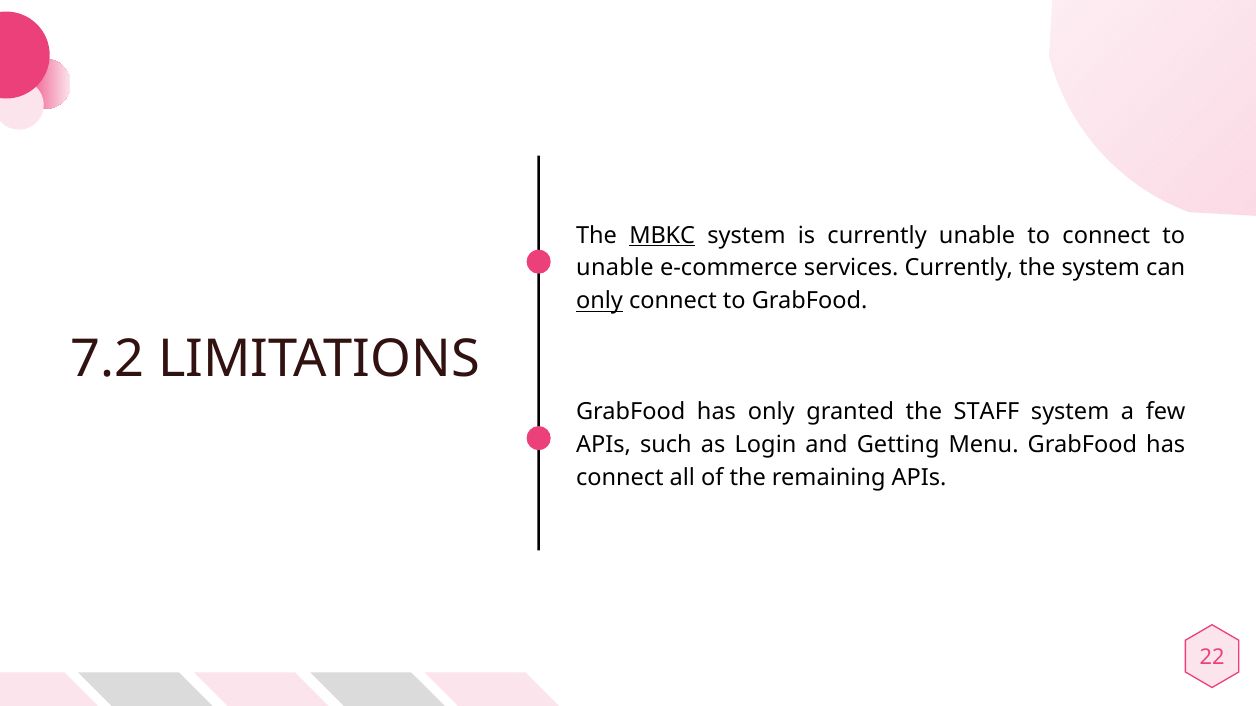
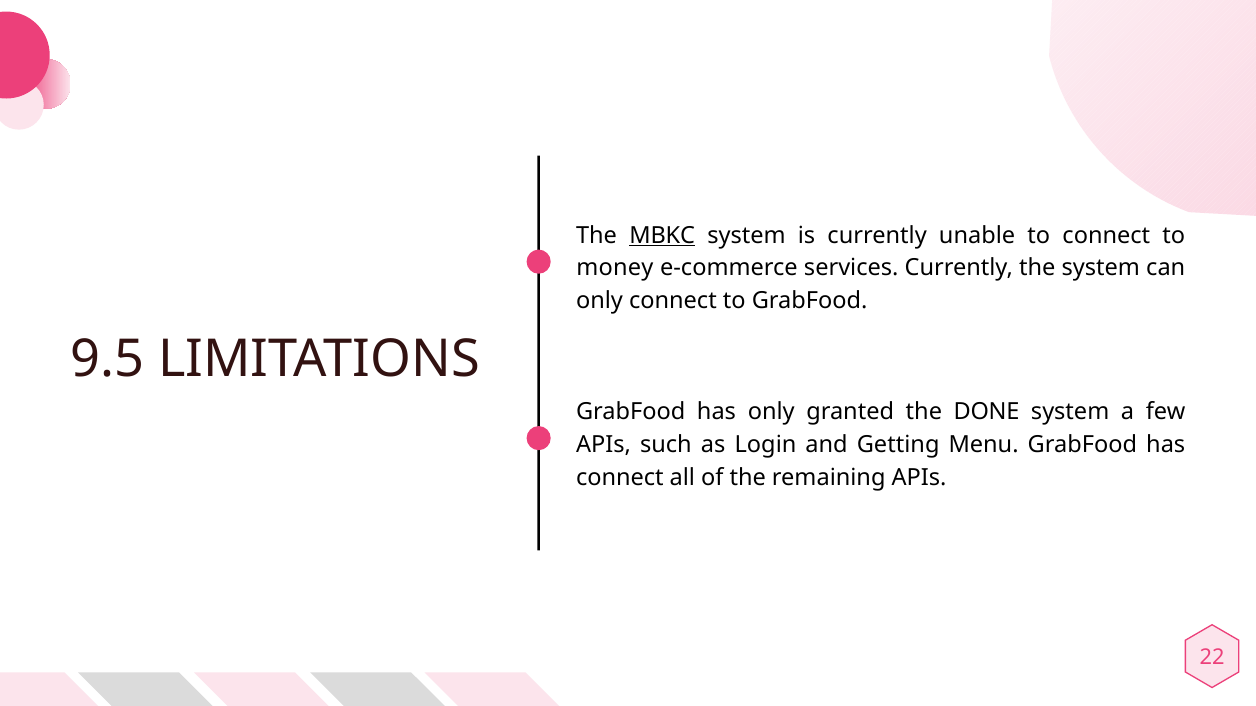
unable: unable -> money (615, 268)
only underline: present -> none (600, 301)
7.2: 7.2 -> 9.5 (108, 360)
STAFF: STAFF -> DONE (987, 412)
